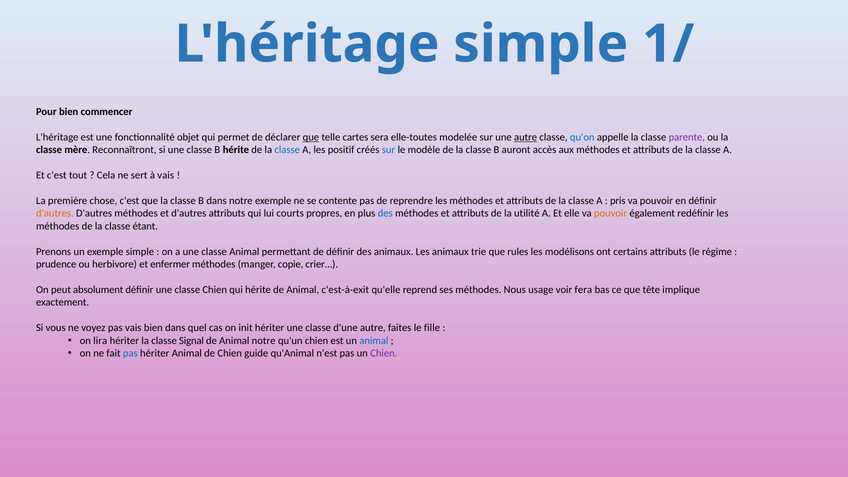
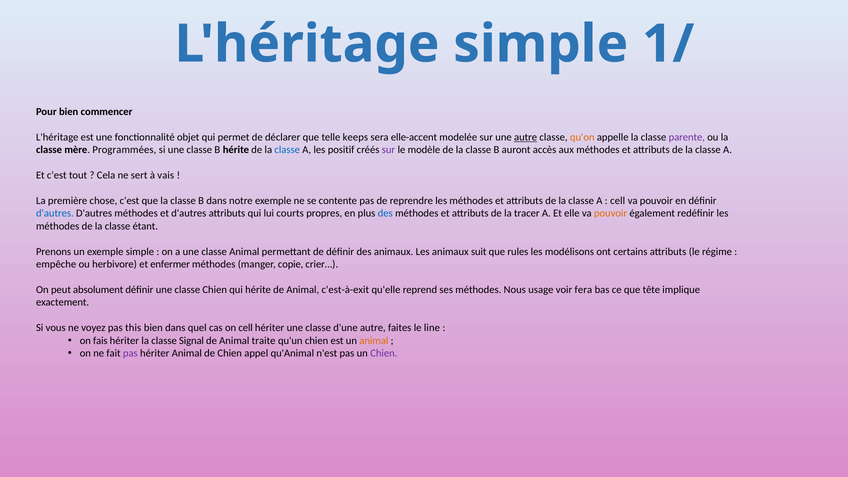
que underline: present -> none (311, 137)
cartes: cartes -> keeps (355, 137)
elle-toutes: elle-toutes -> elle-accent (414, 137)
qu'on colour: blue -> orange (582, 137)
Reconnaîtront: Reconnaîtront -> Programmées (124, 150)
sur colour: blue -> purple (388, 150)
pris: pris -> cell (618, 201)
d'autres colour: orange -> blue (55, 213)
utilité: utilité -> tracer (527, 213)
trie: trie -> suit (479, 252)
prudence: prudence -> empêche (56, 264)
pas vais: vais -> this (133, 328)
on init: init -> cell (246, 328)
fille: fille -> line (432, 328)
lira: lira -> fais (100, 341)
Animal notre: notre -> traite (264, 341)
animal colour: blue -> orange (374, 341)
pas colour: blue -> purple (130, 353)
guide: guide -> appel (256, 353)
